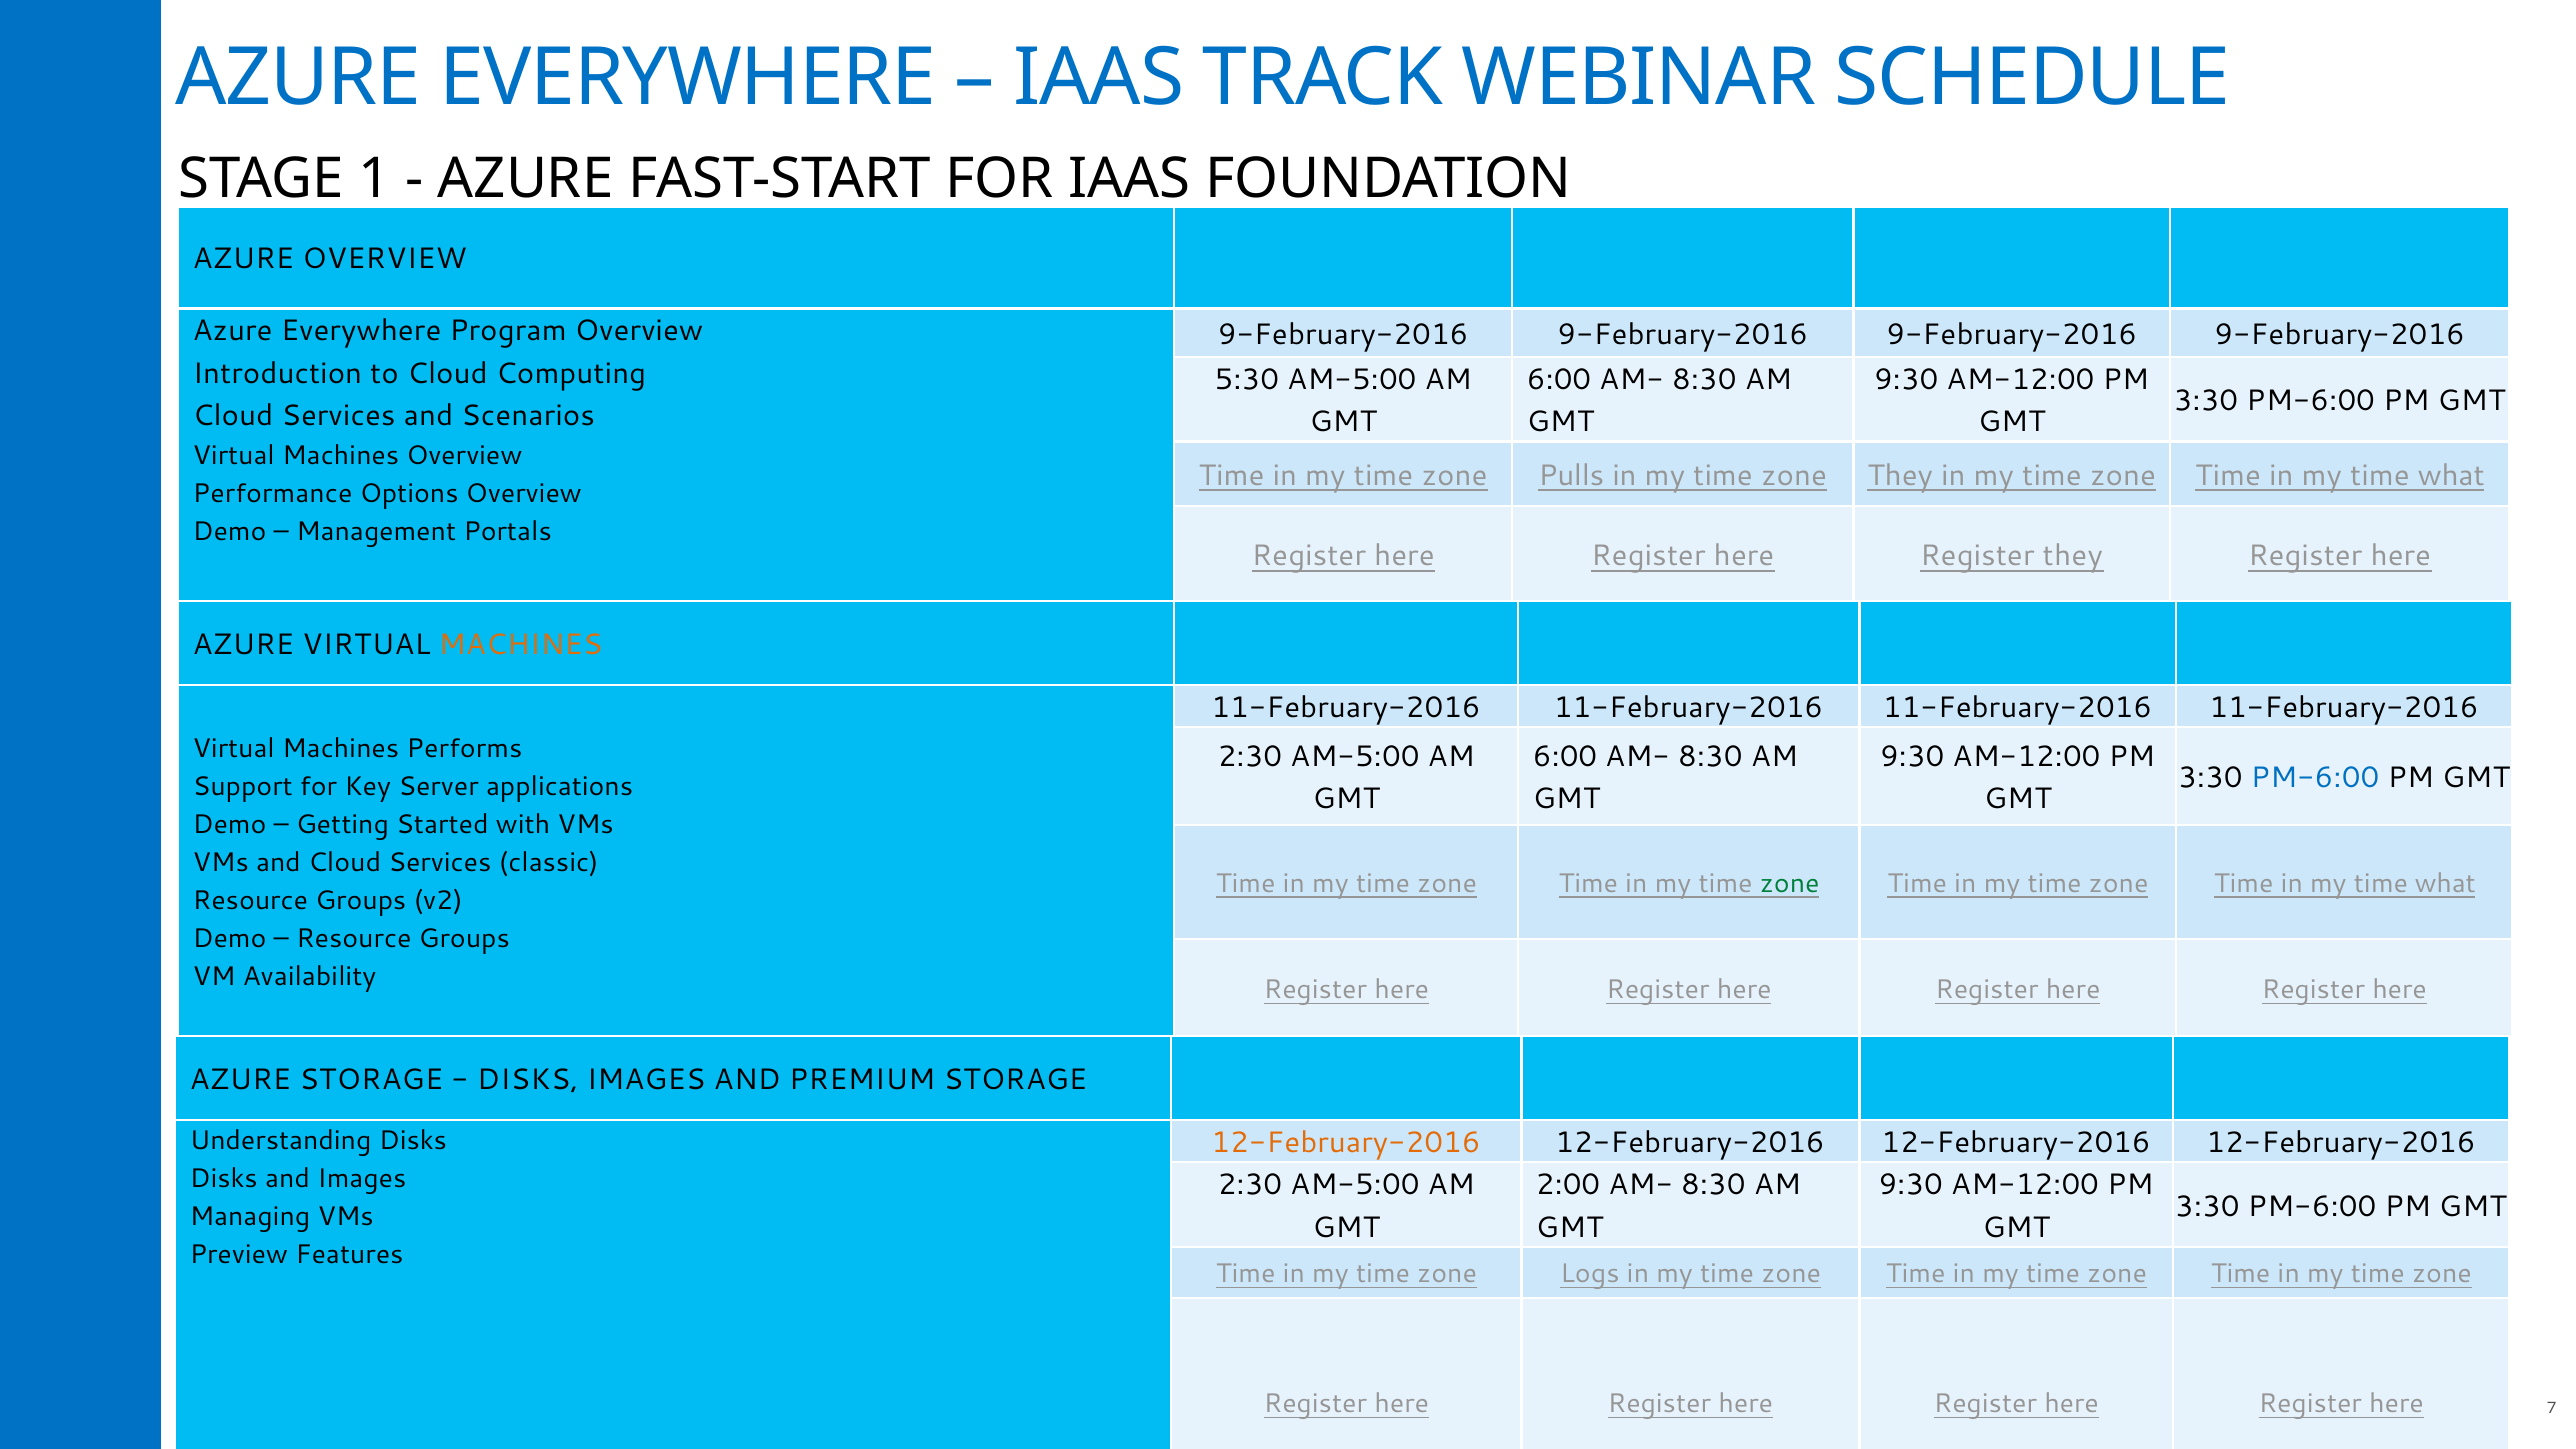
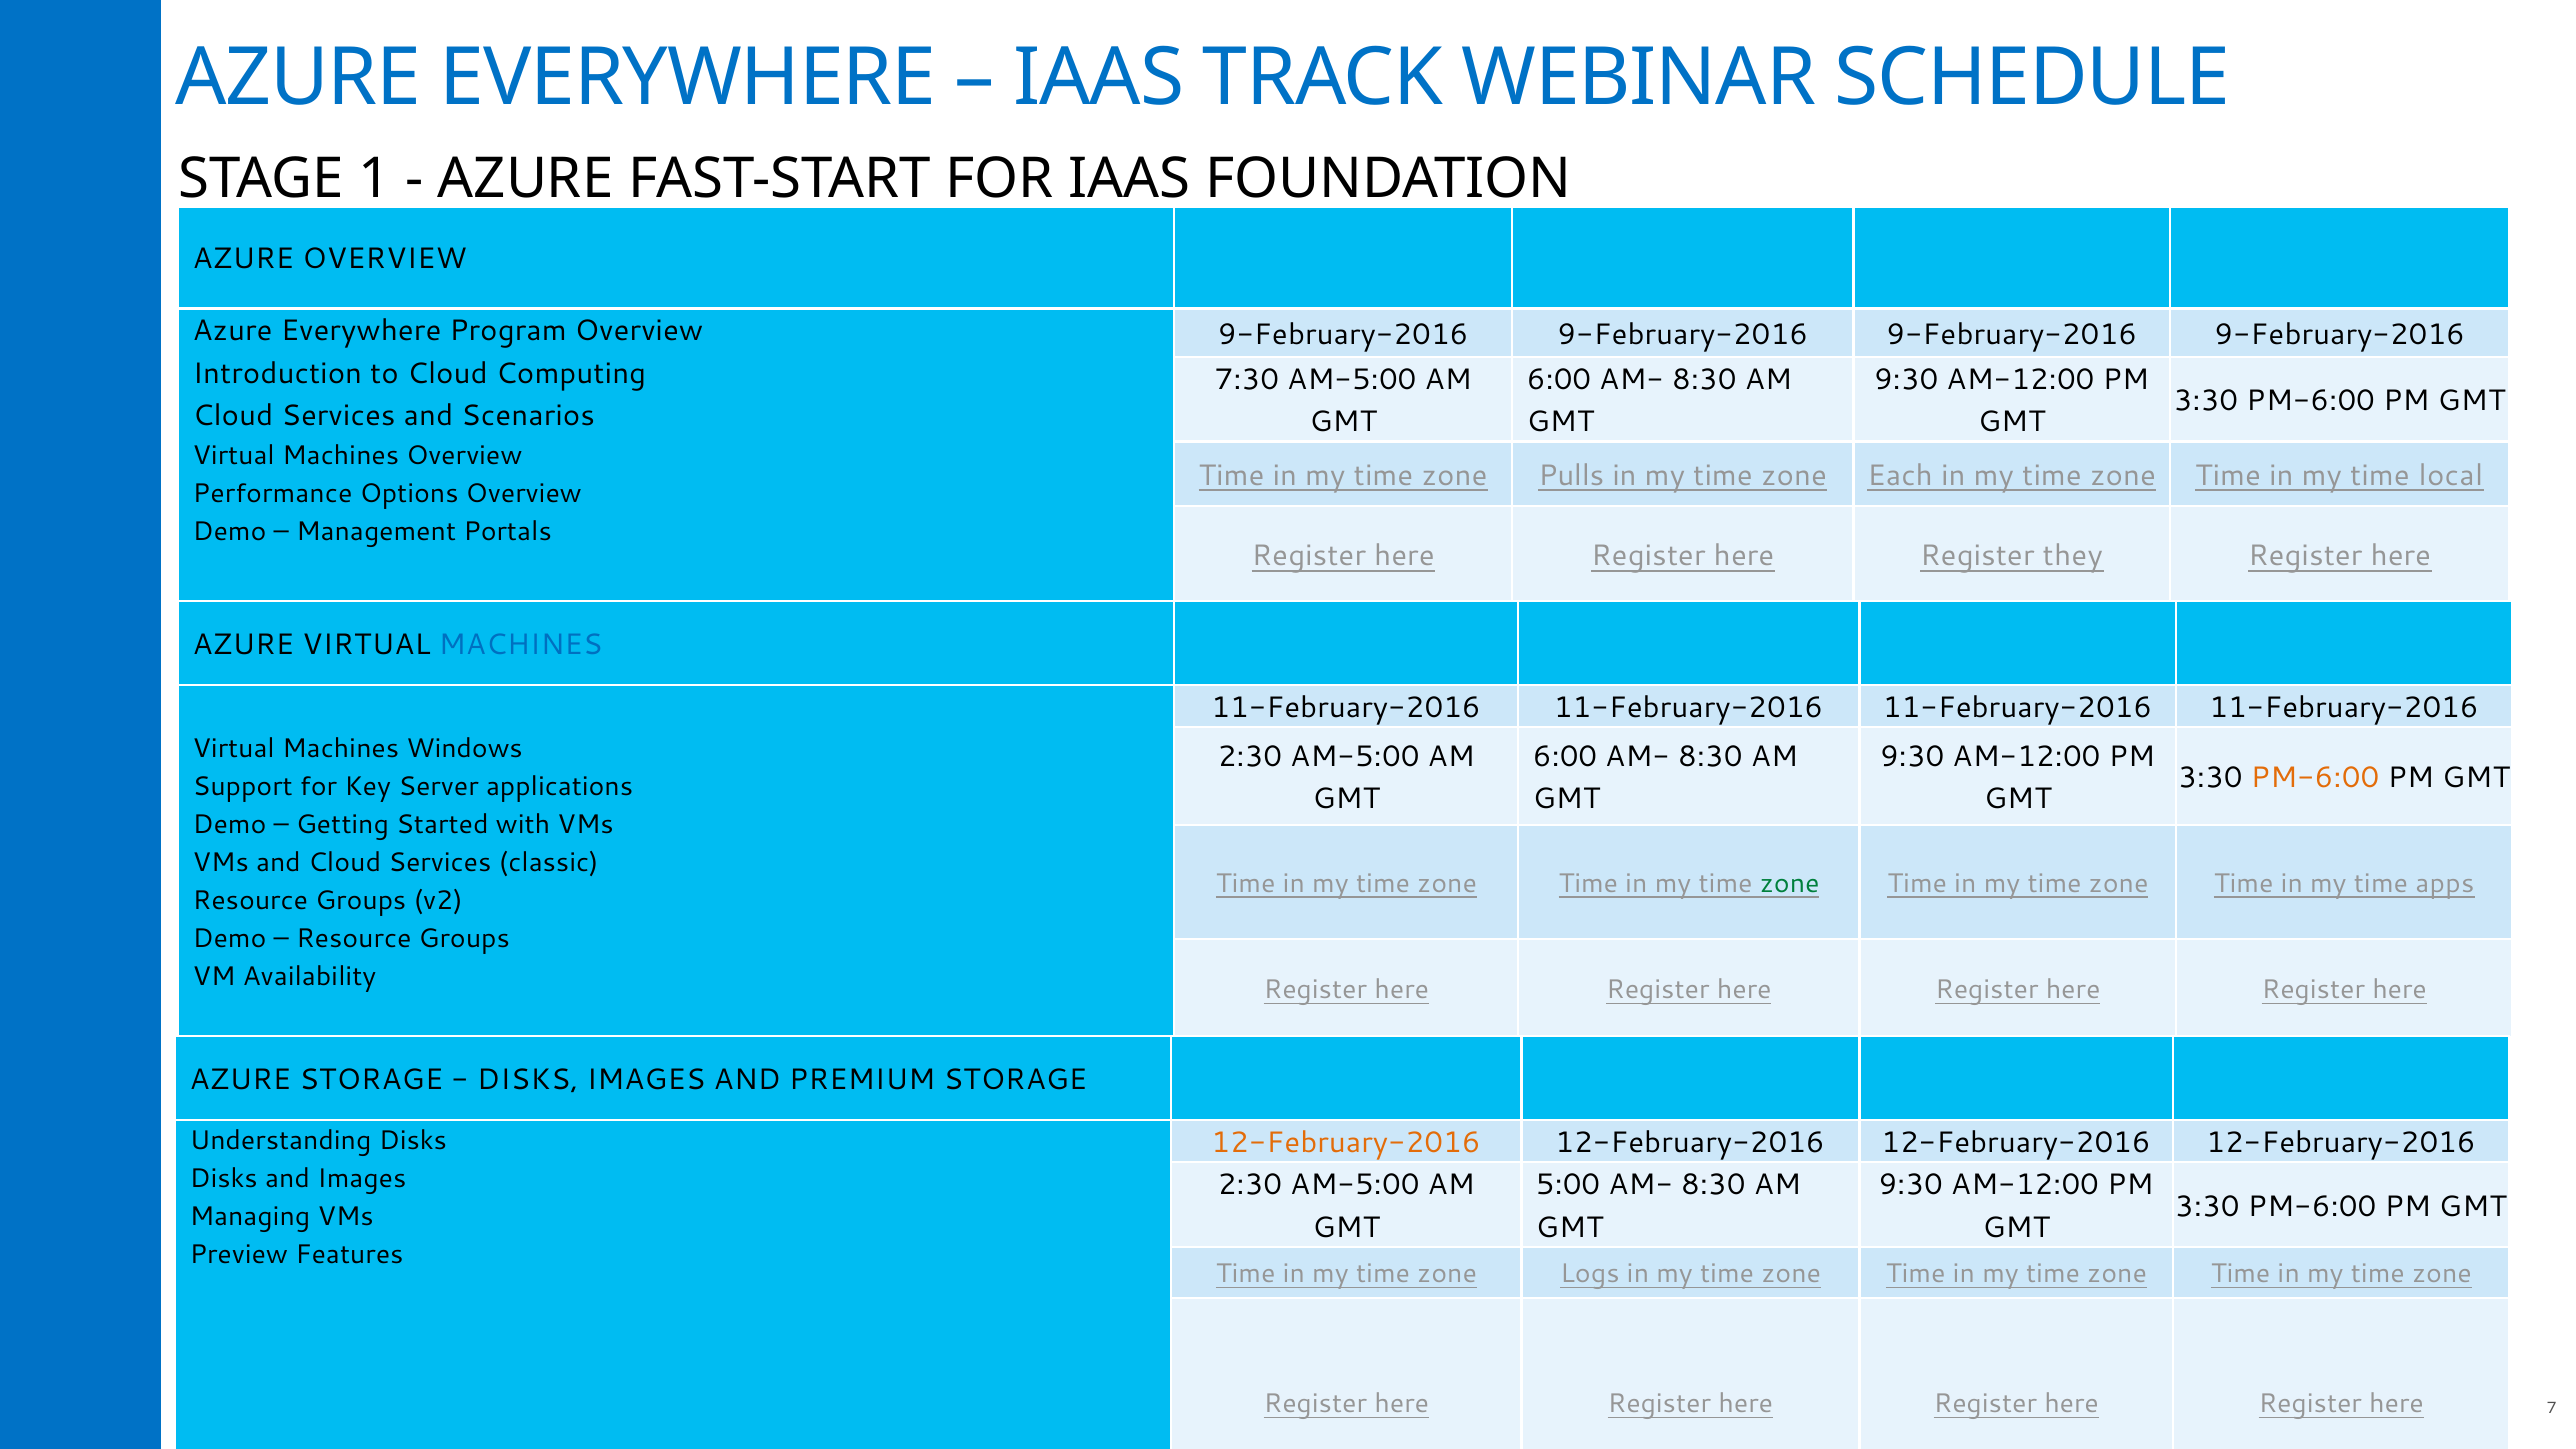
5:30: 5:30 -> 7:30 (1247, 380)
zone They: They -> Each (1900, 475)
what: what -> local (2451, 475)
MACHINES colour: orange -> blue (521, 644)
Performs: Performs -> Windows (465, 748)
PM-6:00 colour: blue -> orange (2315, 778)
what: what -> apps (2445, 883)
2:00: 2:00 -> 5:00 (1568, 1185)
